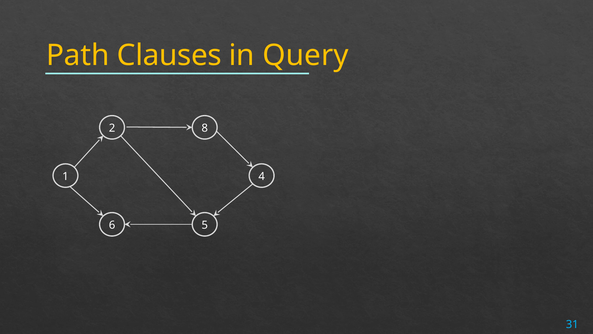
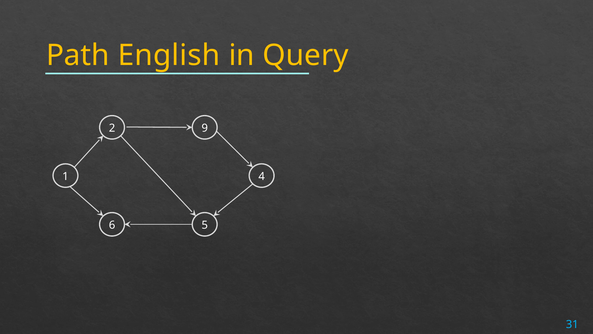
Clauses: Clauses -> English (169, 55)
8: 8 -> 9 (205, 128)
